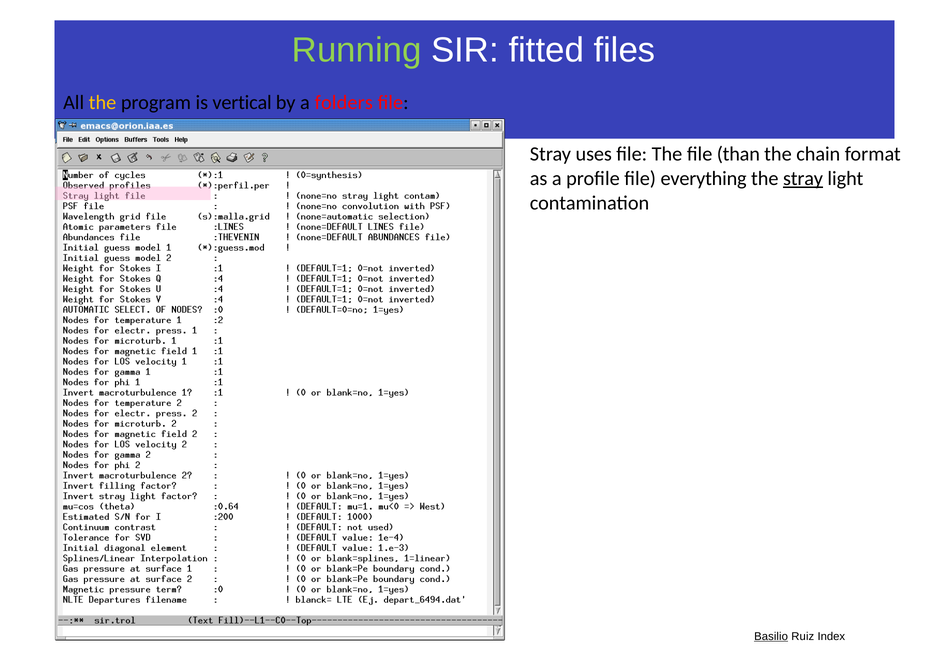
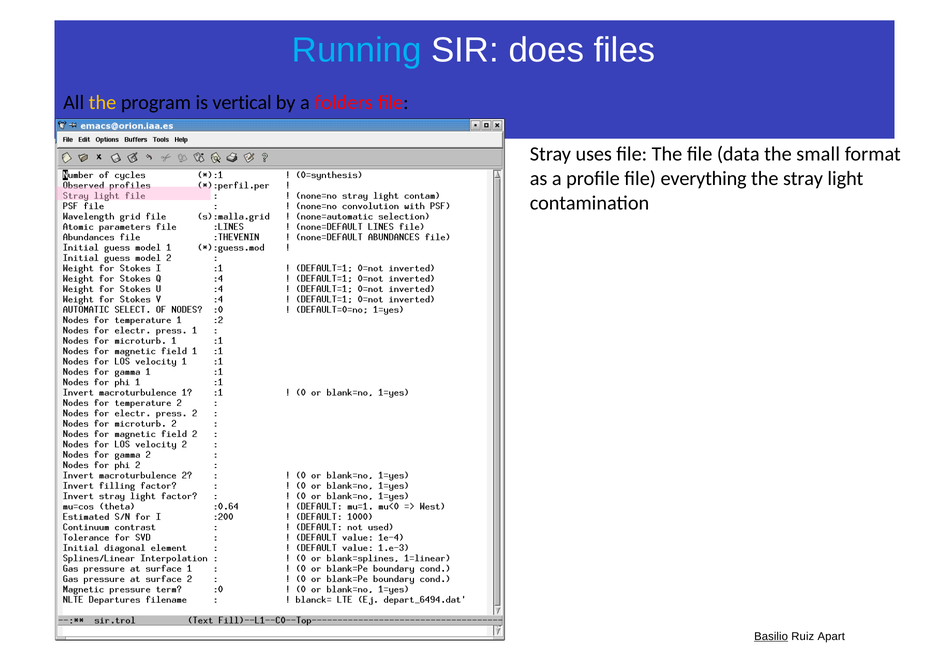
Running colour: light green -> light blue (357, 50)
fitted: fitted -> does (546, 50)
than: than -> data (738, 154)
chain: chain -> small (818, 154)
stray underline: present -> none (803, 178)
Index: Index -> Apart (831, 636)
